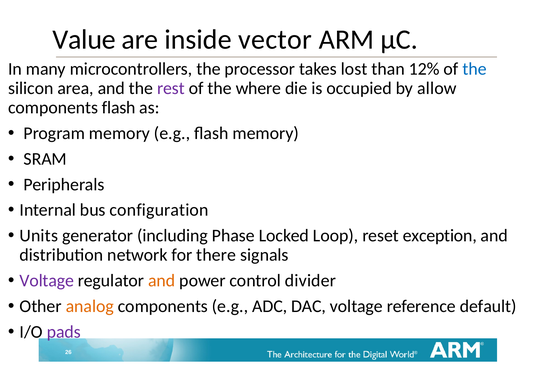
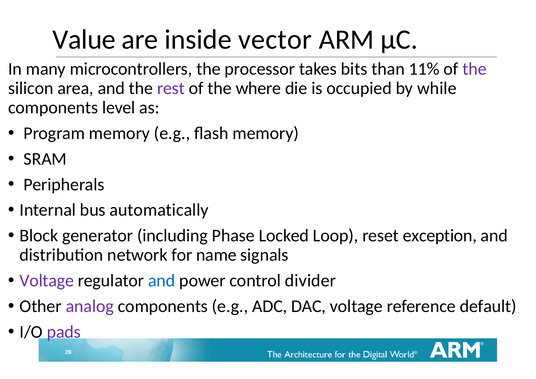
lost: lost -> bits (354, 69)
12%: 12% -> 11% (424, 69)
the colour: blue -> purple (474, 69)
allow: allow -> while (437, 88)
components flash: flash -> level (119, 107)
configuration: configuration -> automatically (159, 210)
Units: Units -> Block (39, 236)
there: there -> name (216, 255)
and colour: orange -> blue (162, 280)
analog colour: orange -> purple (90, 306)
